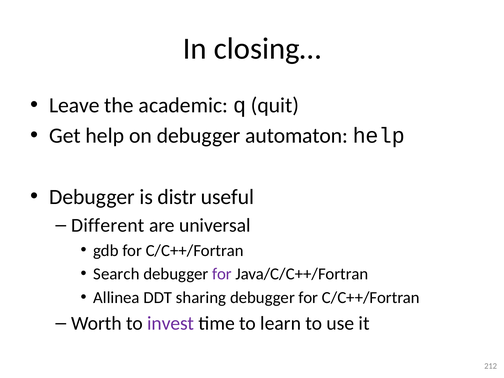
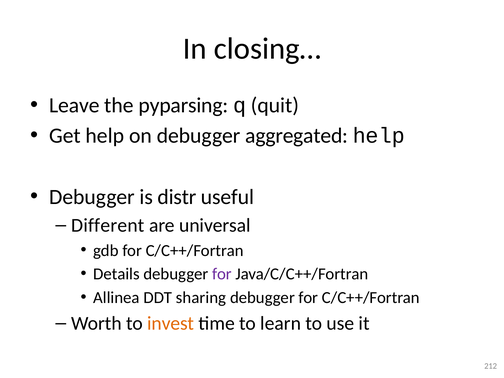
academic: academic -> pyparsing (183, 105)
automaton: automaton -> aggregated (297, 136)
Search: Search -> Details (116, 274)
invest colour: purple -> orange (171, 323)
